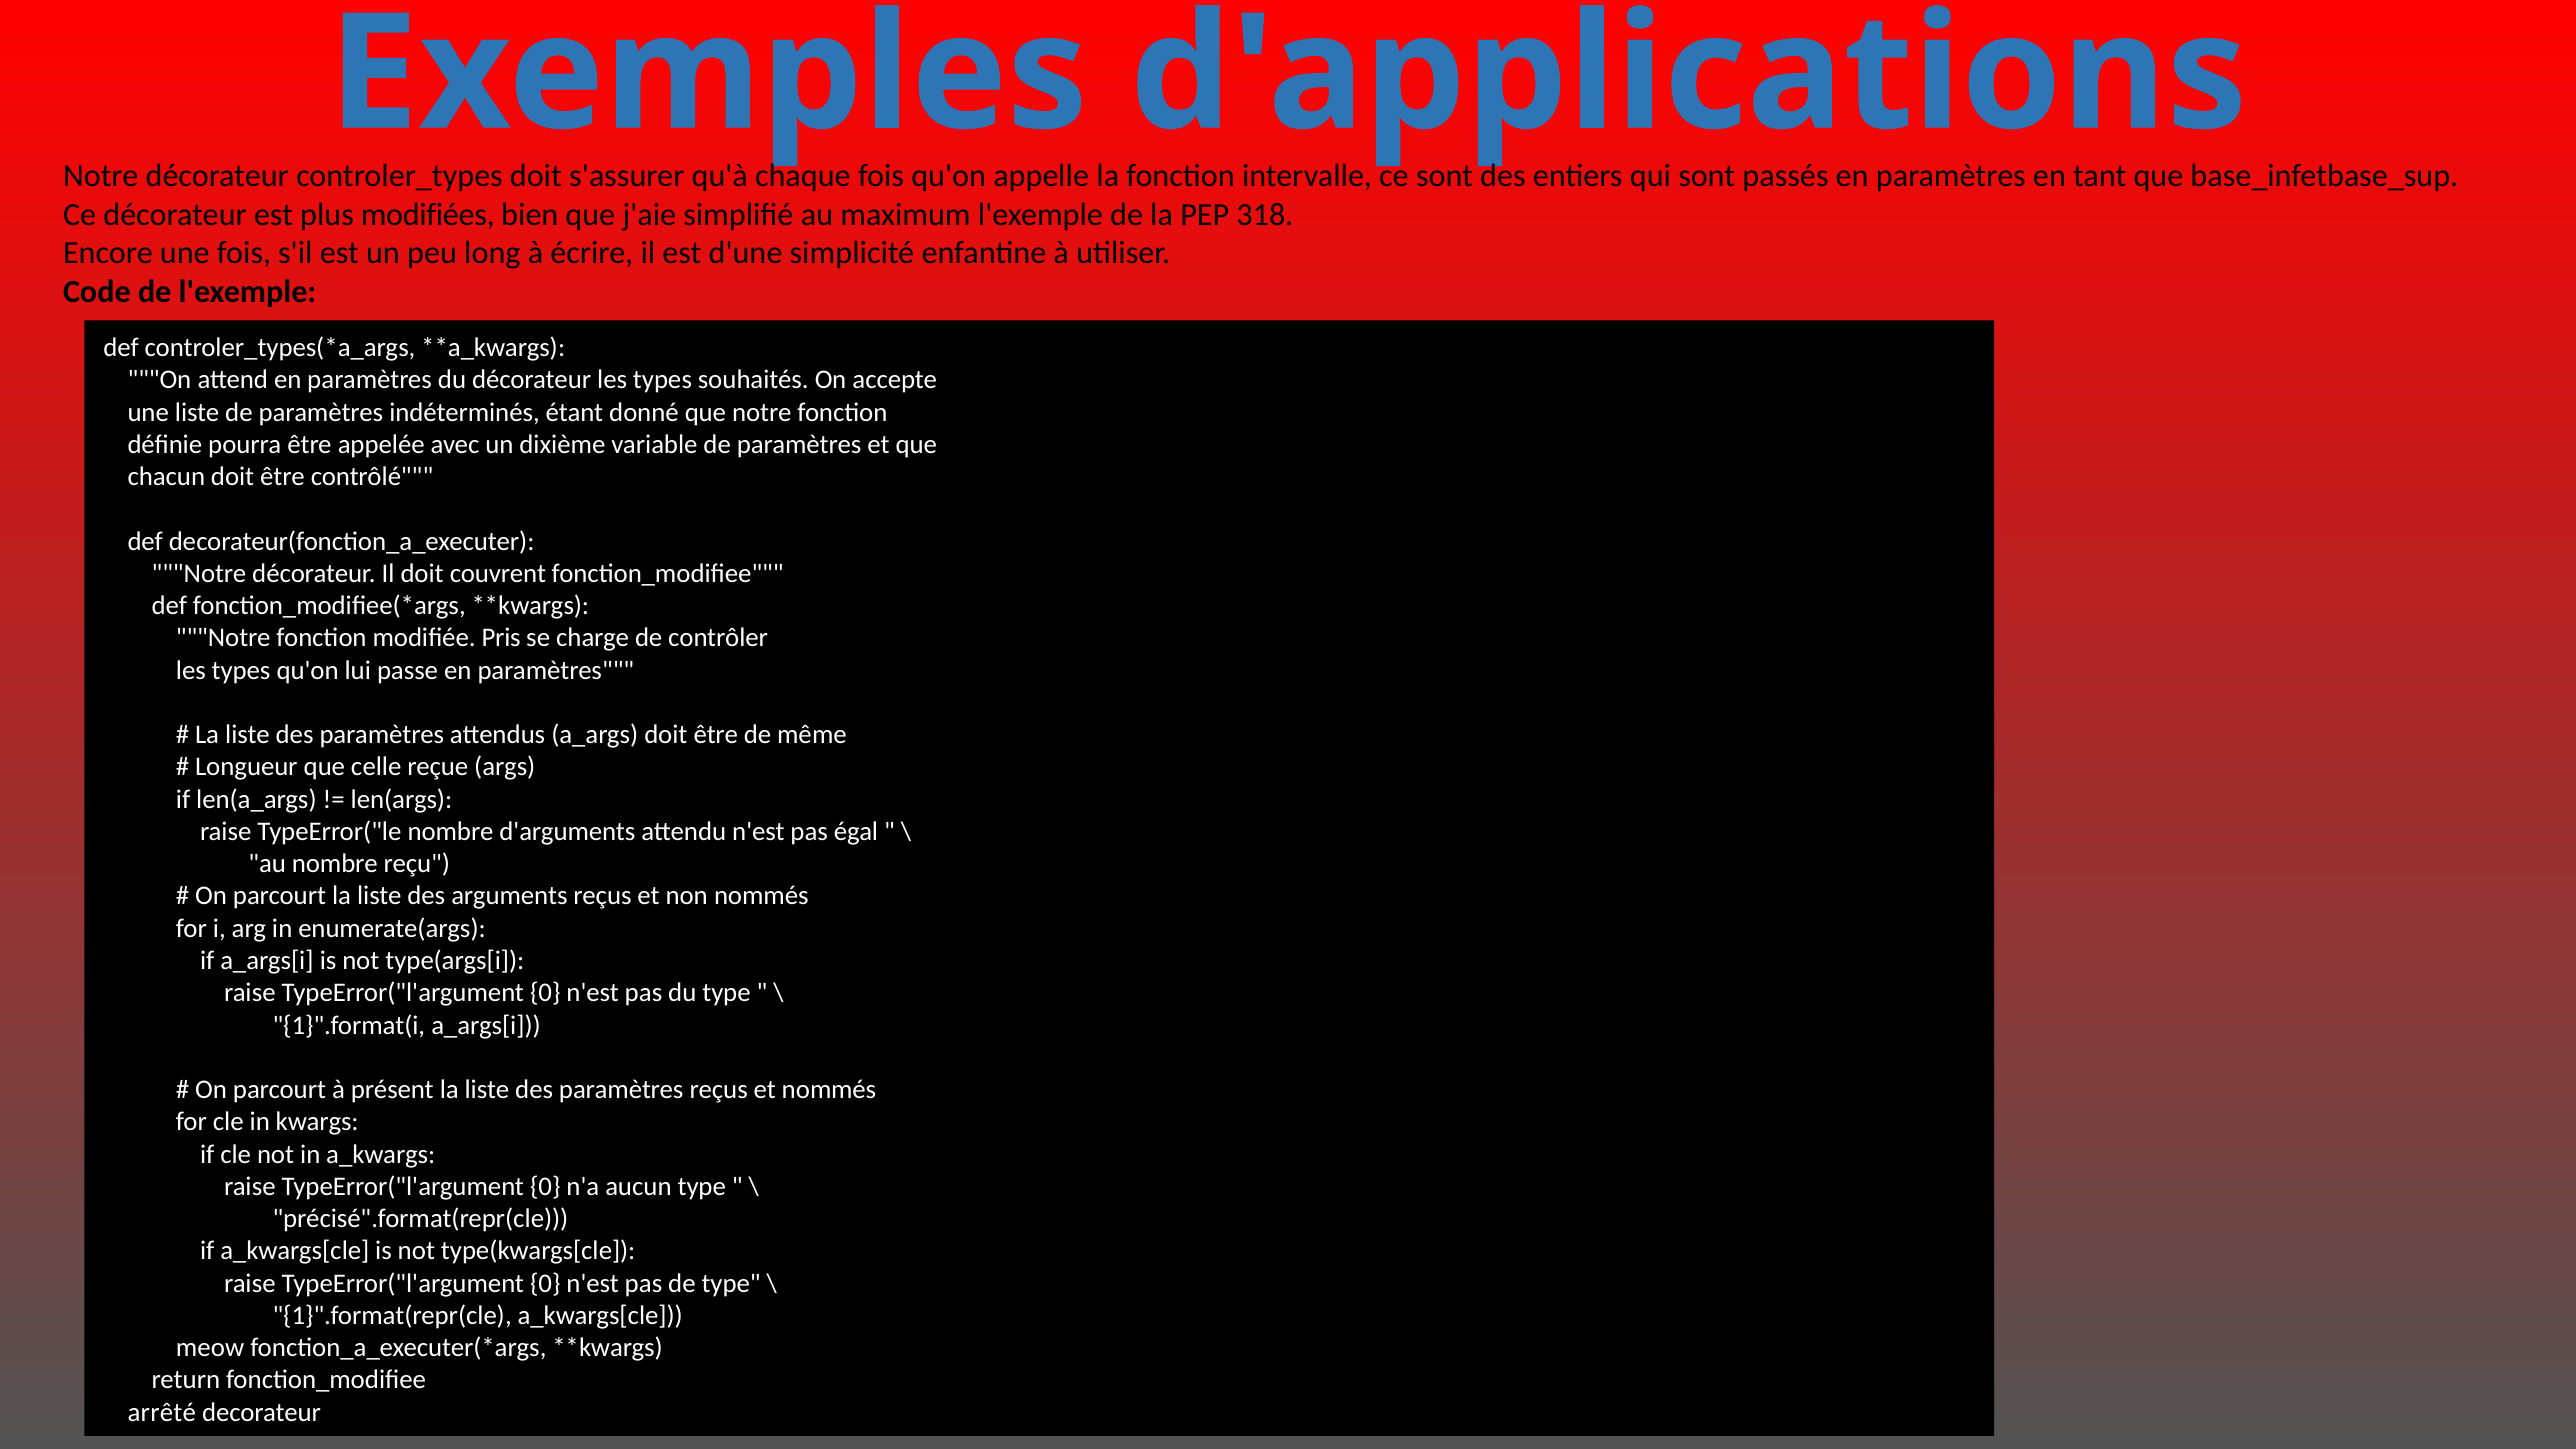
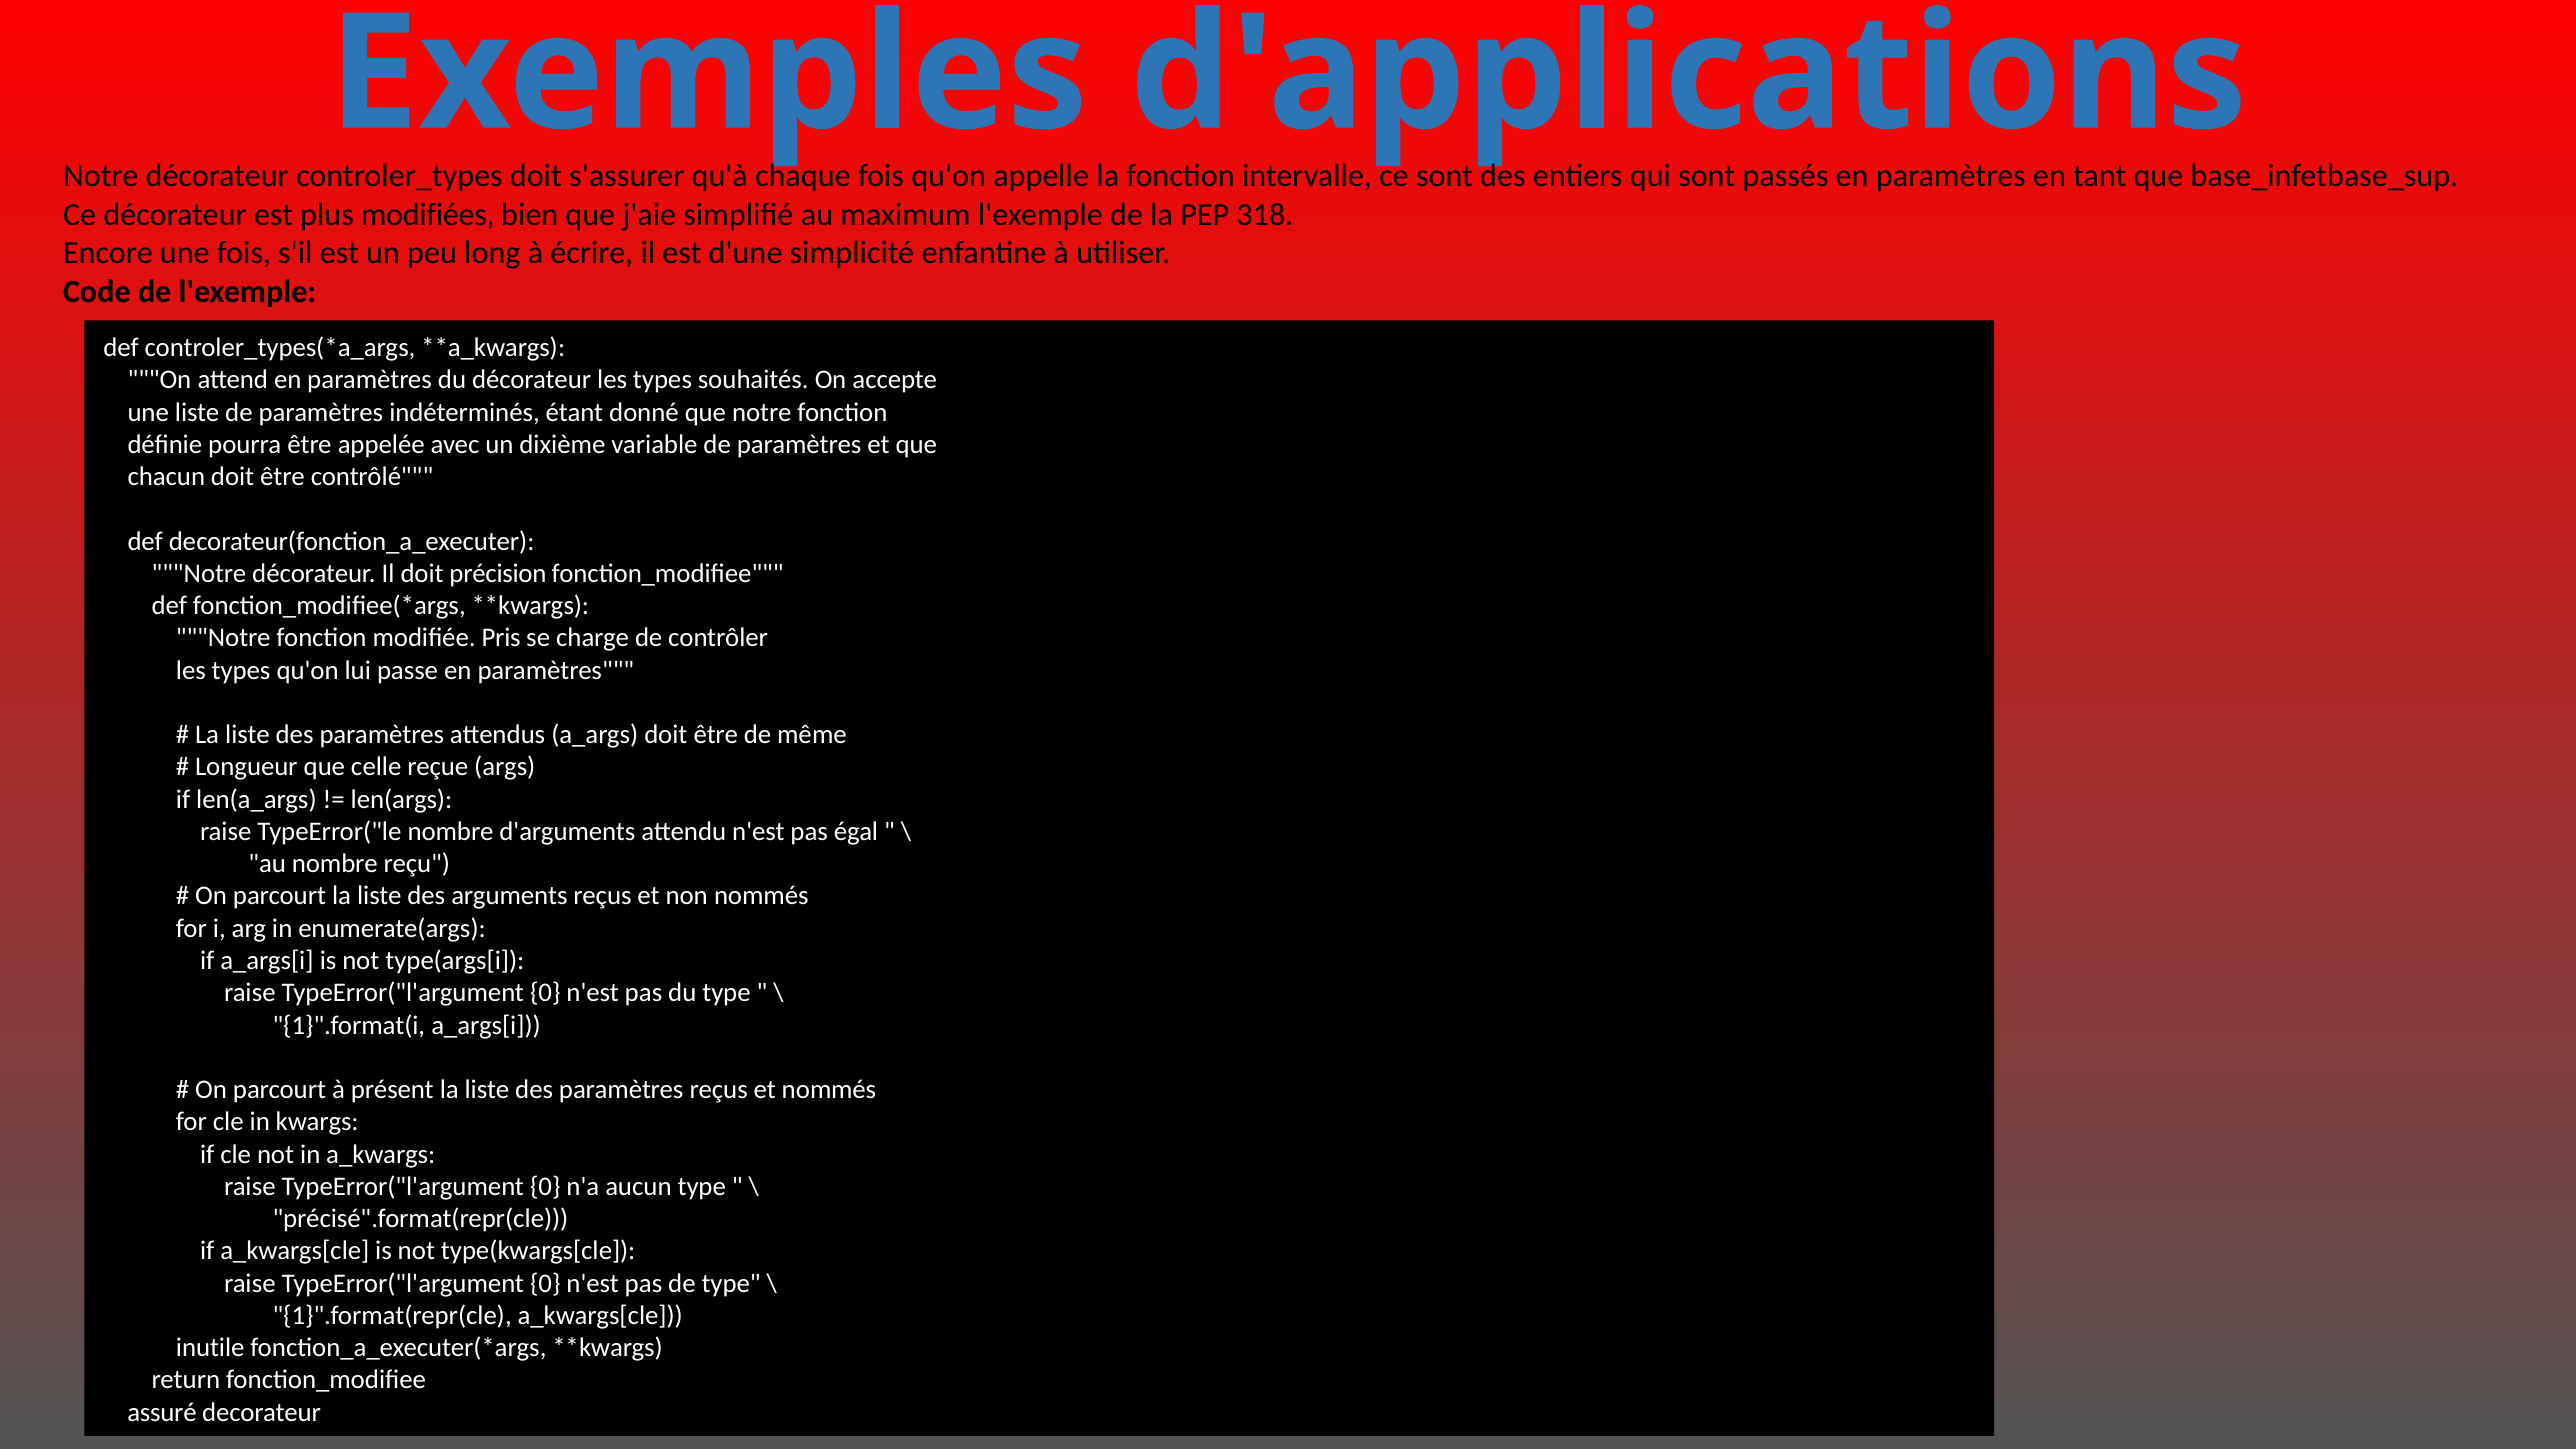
couvrent: couvrent -> précision (498, 574)
meow: meow -> inutile (210, 1348)
arrêté: arrêté -> assuré (162, 1412)
